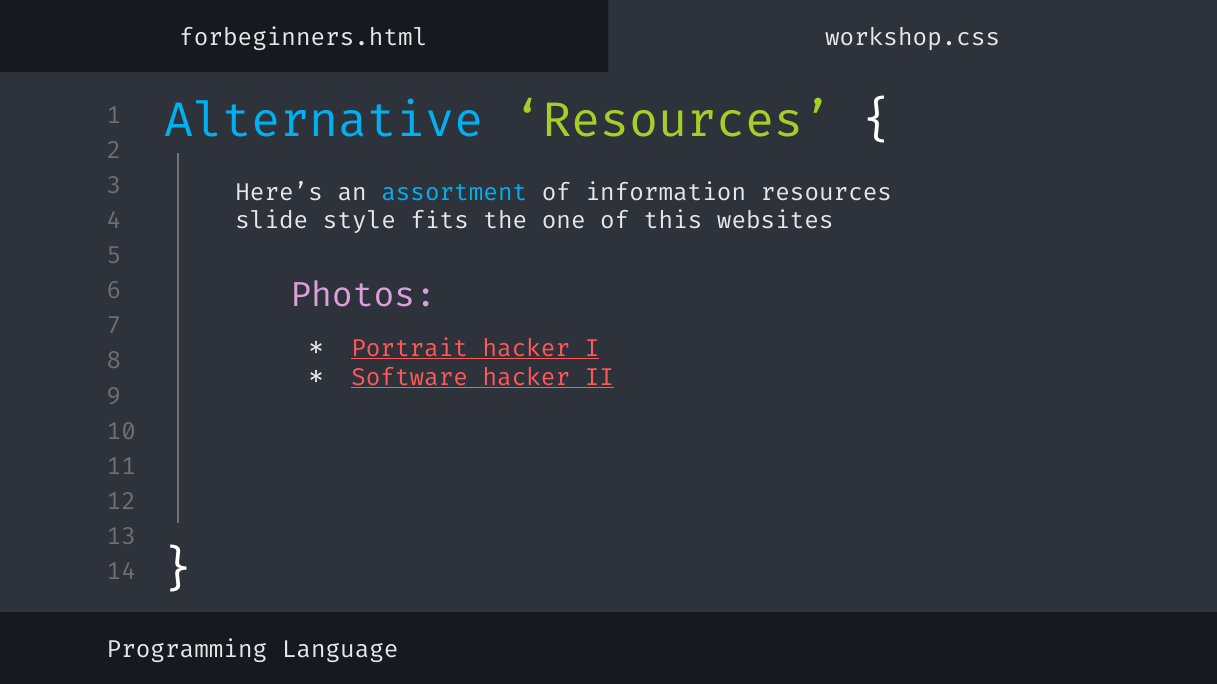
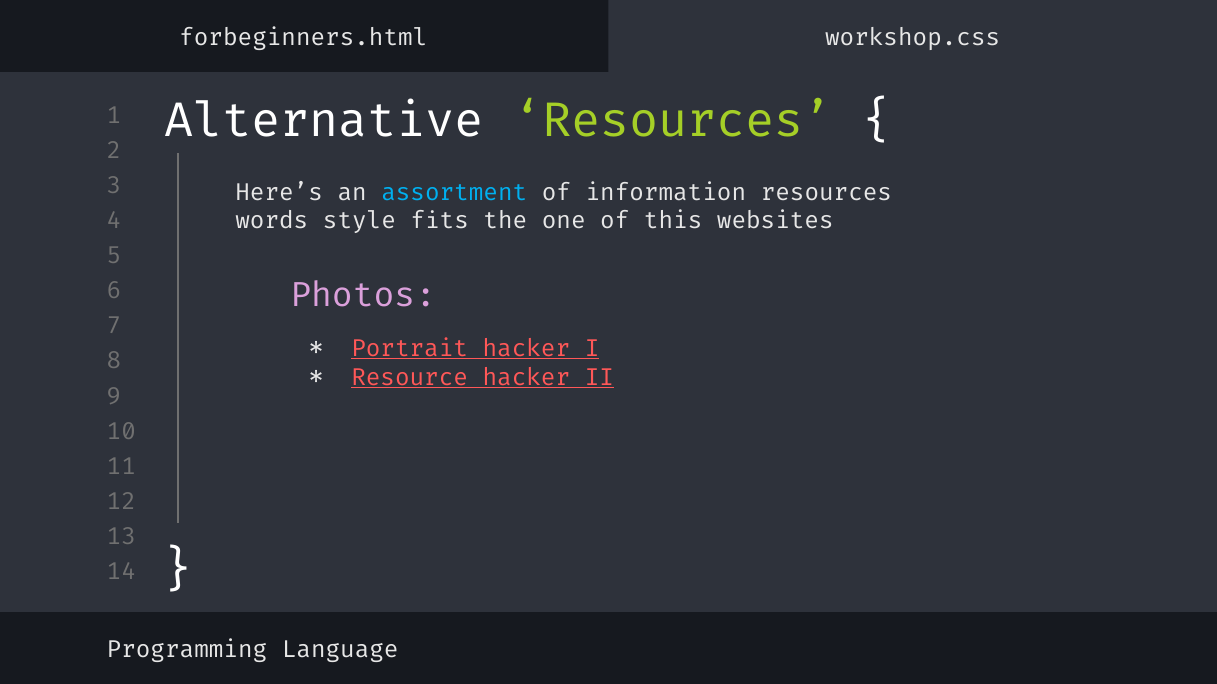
Alternative colour: light blue -> white (324, 121)
slide: slide -> words (272, 221)
Software: Software -> Resource (410, 379)
